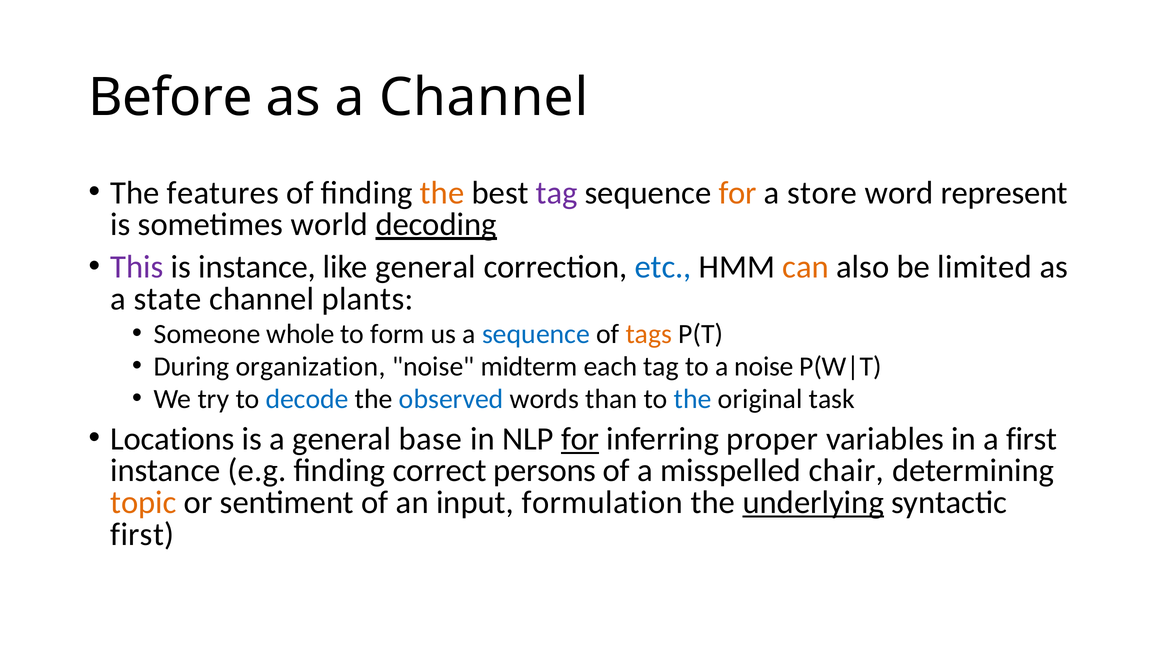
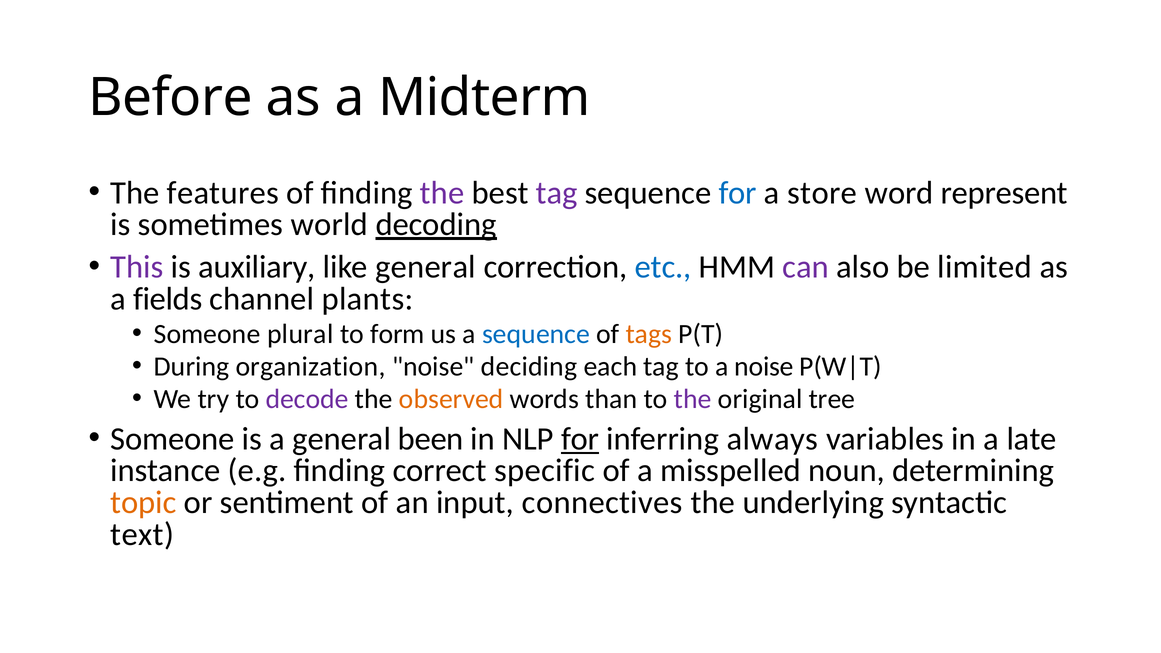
a Channel: Channel -> Midterm (484, 98)
the colour: orange -> purple (442, 193)
for colour: orange -> blue (738, 193)
is instance: instance -> auxiliary (257, 267)
can colour: orange -> purple (806, 267)
state: state -> fields (168, 299)
whole: whole -> plural (300, 334)
midterm: midterm -> deciding (529, 366)
decode colour: blue -> purple (307, 399)
observed colour: blue -> orange (451, 399)
the colour: blue -> purple (693, 399)
task: task -> tree (832, 399)
Locations: Locations -> Someone (172, 439)
base: base -> been (431, 439)
proper: proper -> always (772, 439)
a first: first -> late (1032, 439)
persons: persons -> specific (545, 471)
chair: chair -> noun (847, 471)
formulation: formulation -> connectives (602, 503)
underlying underline: present -> none (813, 503)
first: first -> text (142, 534)
